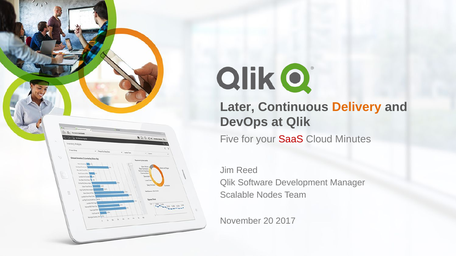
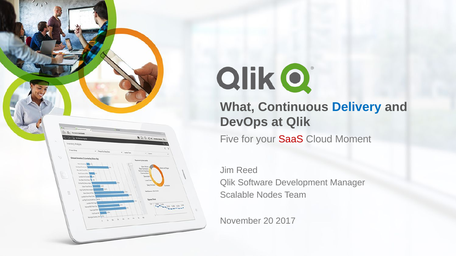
Later: Later -> What (237, 107)
Delivery colour: orange -> blue (357, 107)
Minutes: Minutes -> Moment (353, 140)
